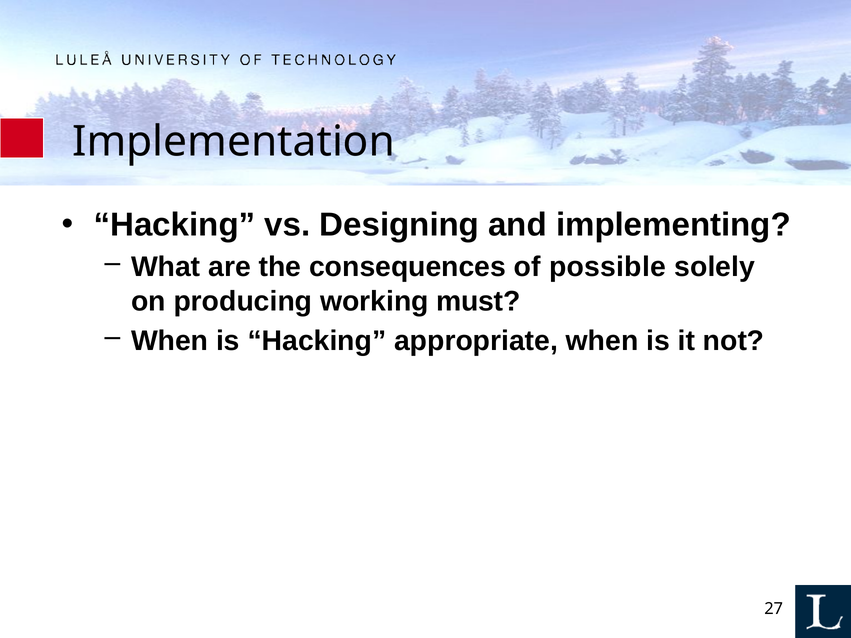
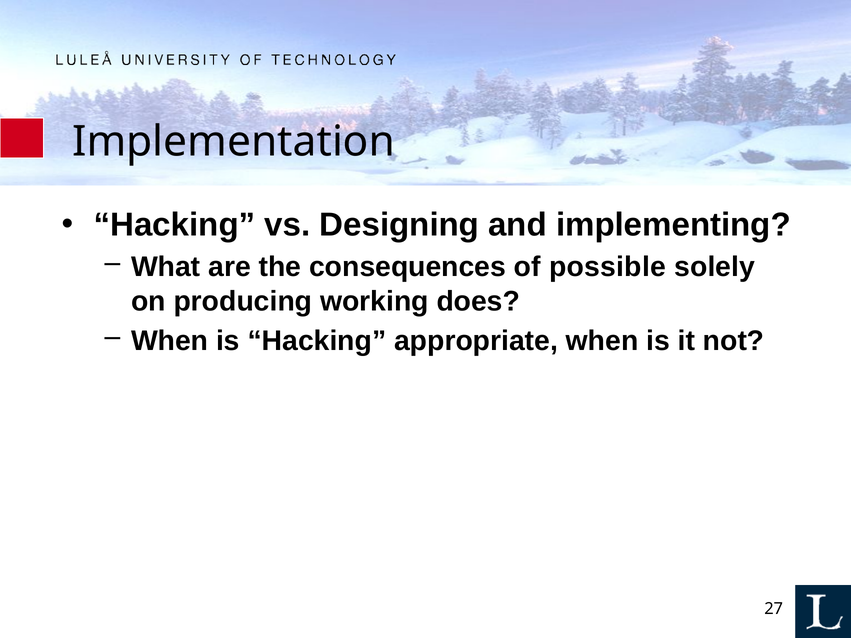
must: must -> does (478, 301)
